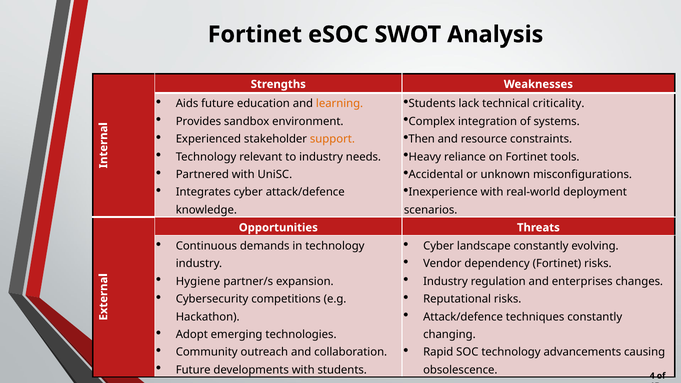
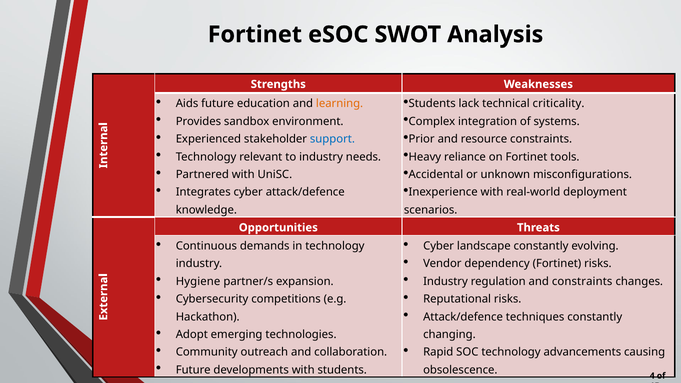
support colour: orange -> blue (332, 139)
Then: Then -> Prior (422, 139)
and enterprises: enterprises -> constraints (582, 281)
